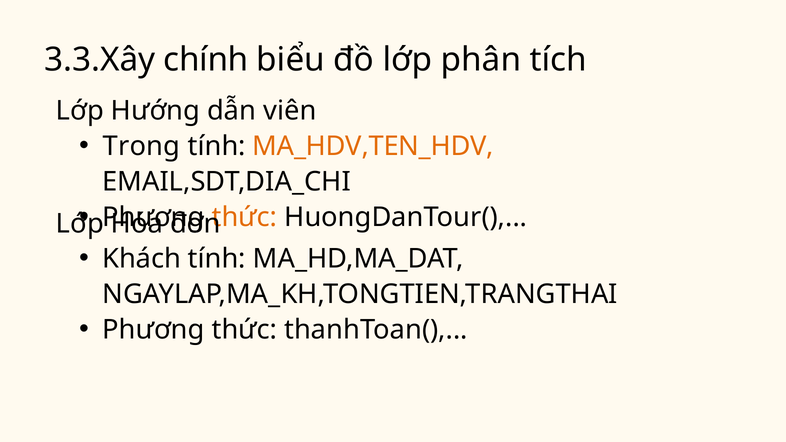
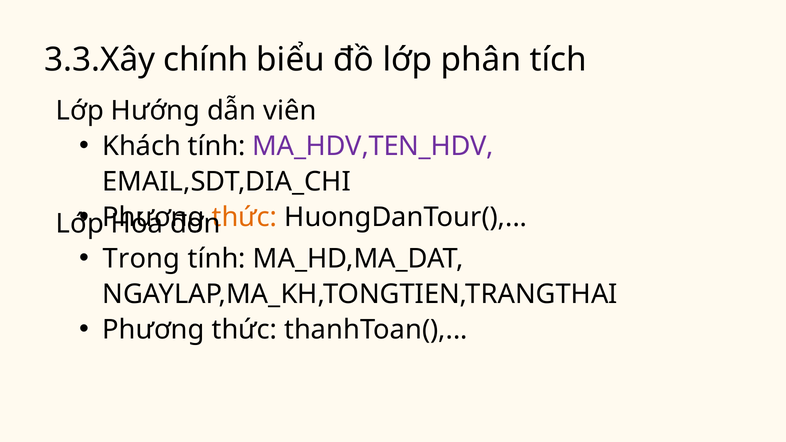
Trong: Trong -> Khách (142, 146)
MA_HDV,TEN_HDV colour: orange -> purple (373, 146)
Khách: Khách -> Trong (141, 259)
